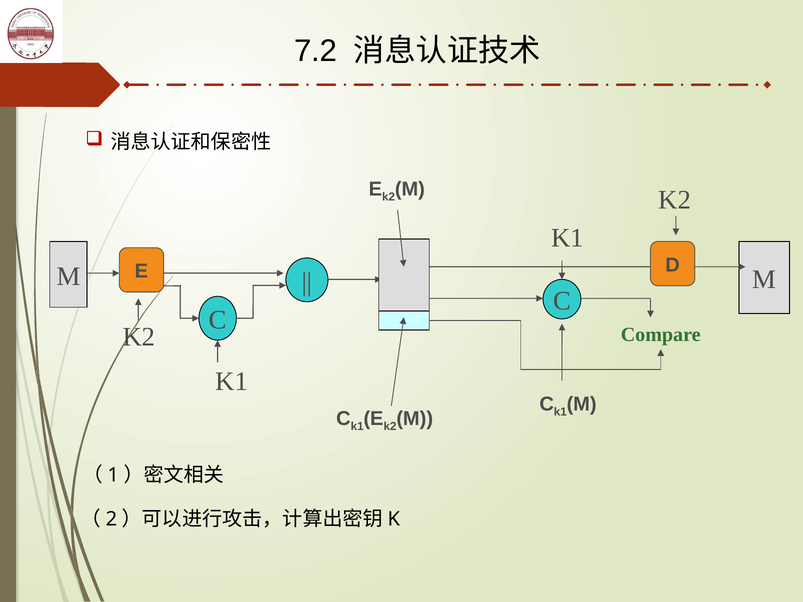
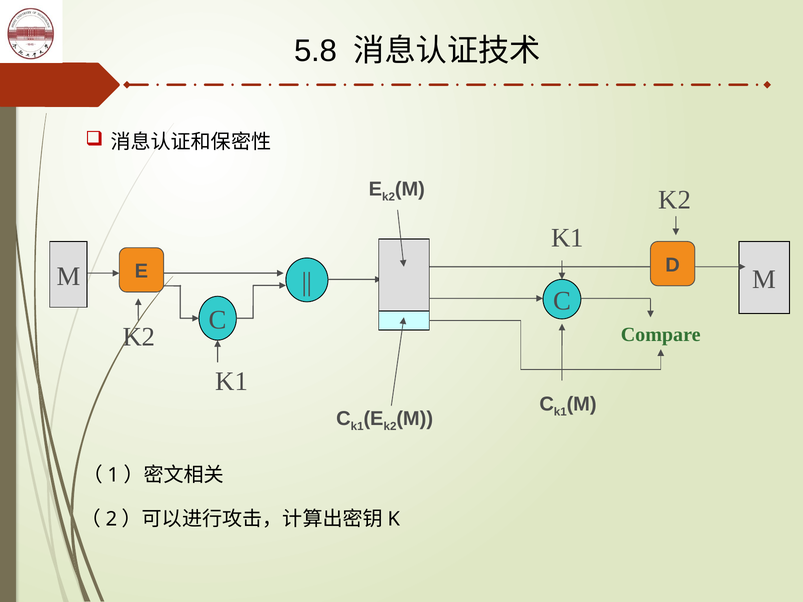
7.2: 7.2 -> 5.8 (316, 51)
